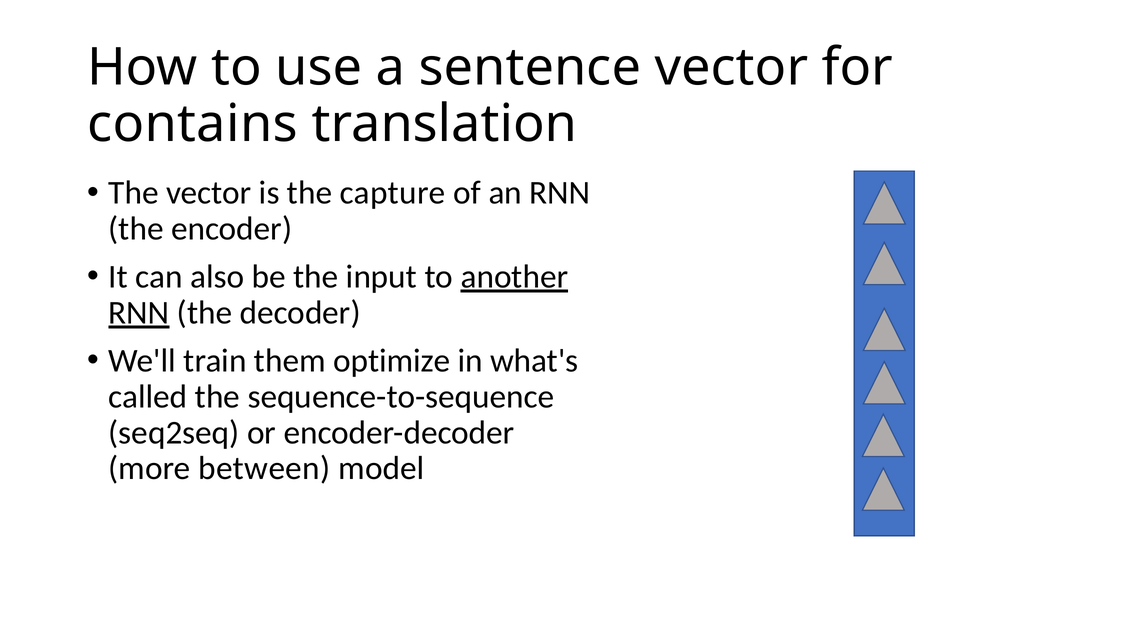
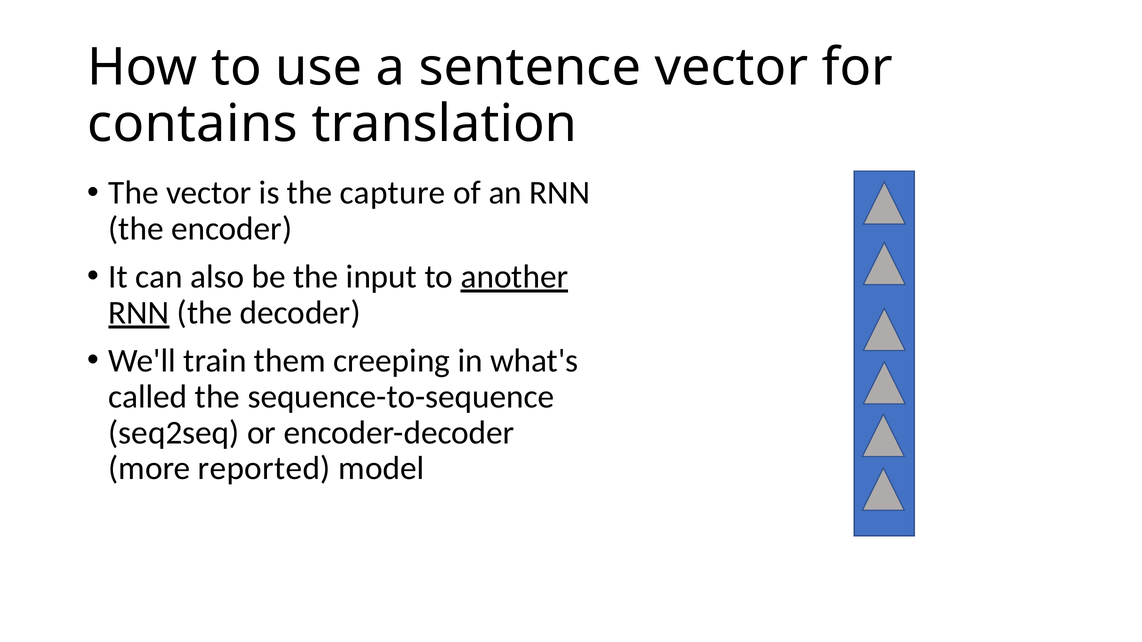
optimize: optimize -> creeping (392, 361)
between: between -> reported (264, 469)
